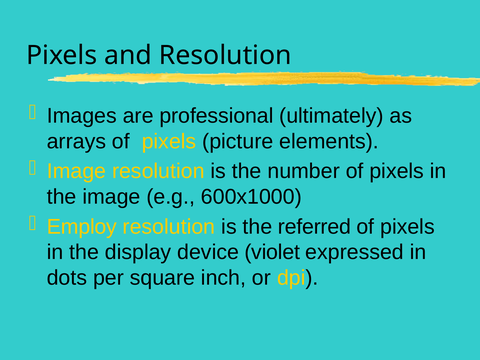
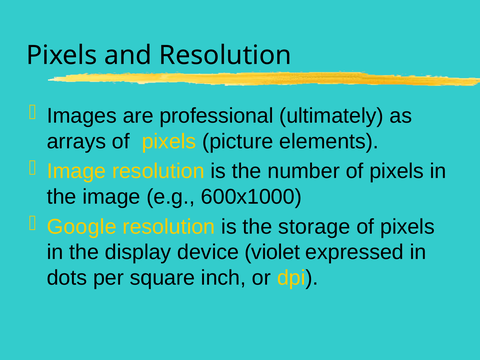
Employ: Employ -> Google (82, 227)
referred: referred -> storage (314, 227)
